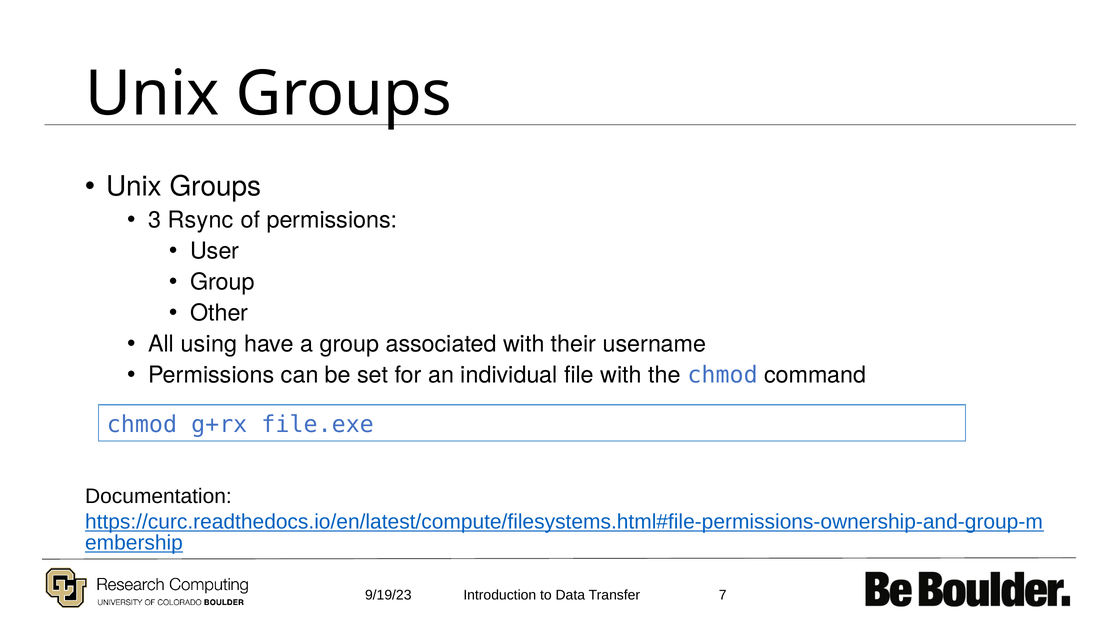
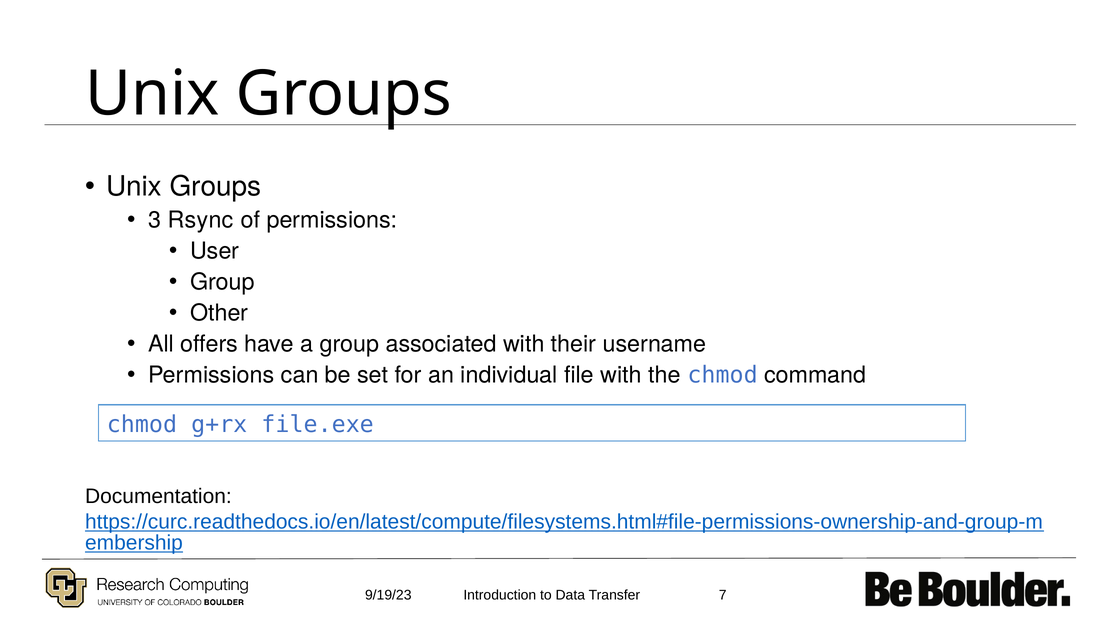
using: using -> offers (209, 344)
